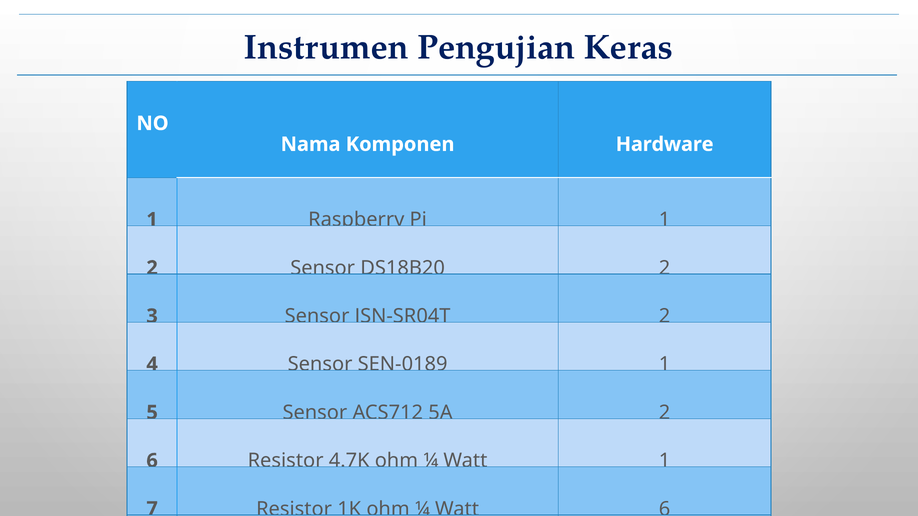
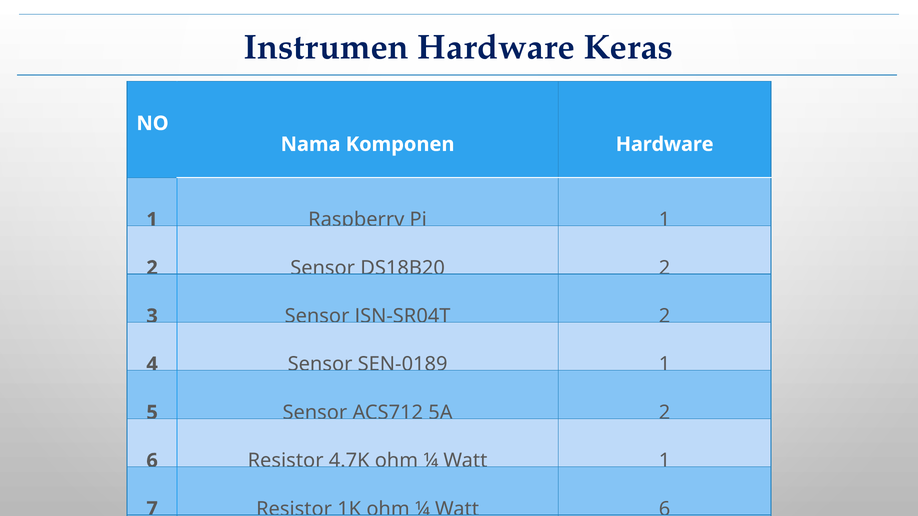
Instrumen Pengujian: Pengujian -> Hardware (496, 48)
